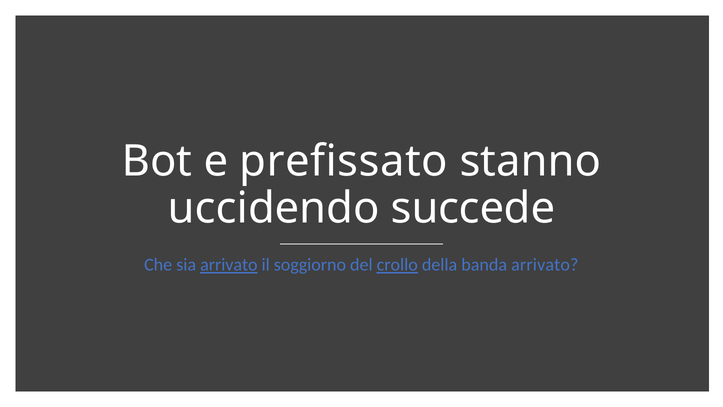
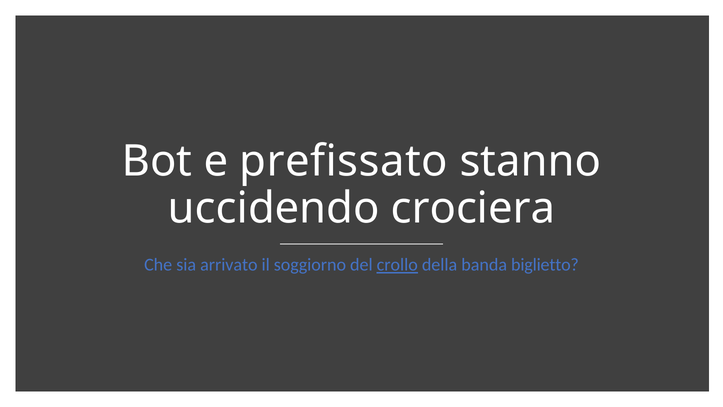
succede: succede -> crociera (473, 208)
arrivato underline: present -> none (229, 265)
banda arrivato: arrivato -> biglietto (545, 265)
